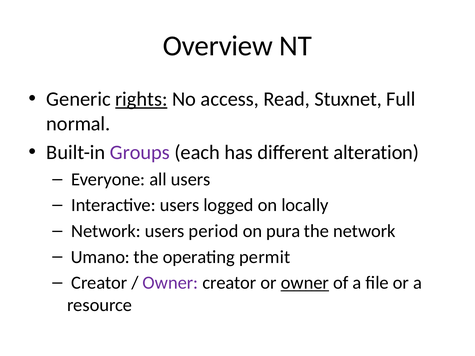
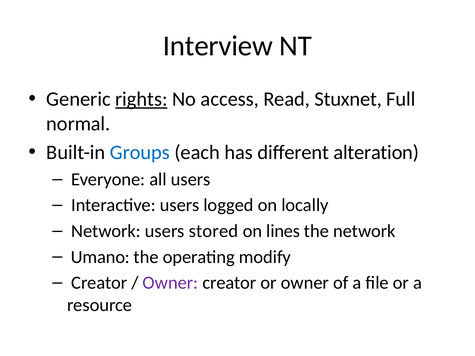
Overview: Overview -> Interview (218, 46)
Groups colour: purple -> blue (140, 153)
period: period -> stored (214, 231)
pura: pura -> lines (283, 231)
permit: permit -> modify (265, 257)
owner underline: present -> none (305, 283)
